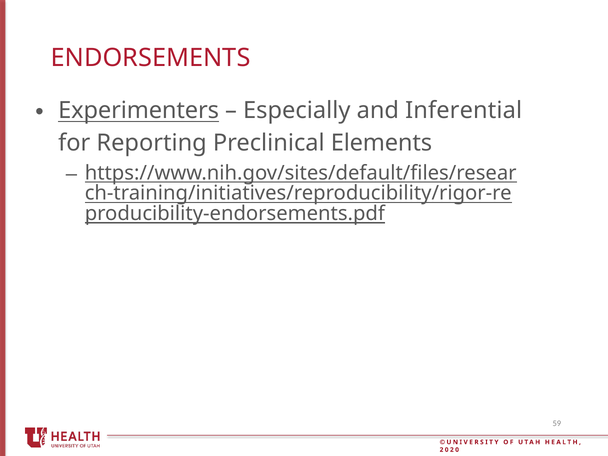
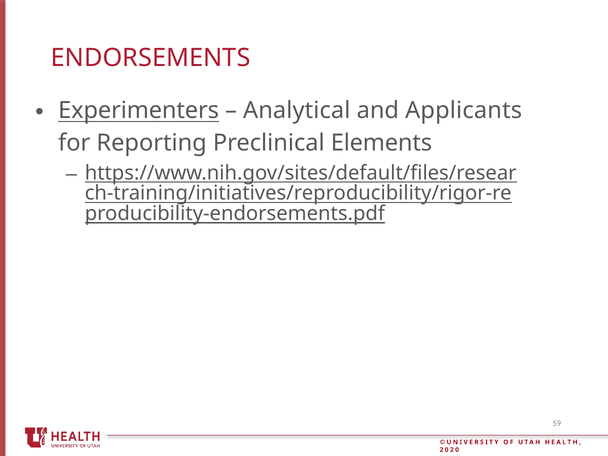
Especially: Especially -> Analytical (297, 111)
Inferential: Inferential -> Applicants (464, 111)
